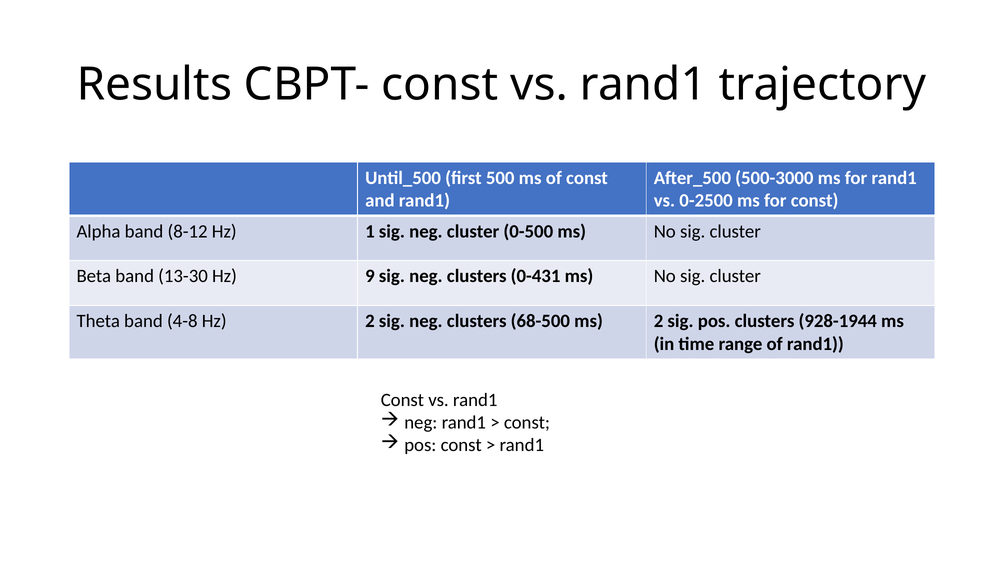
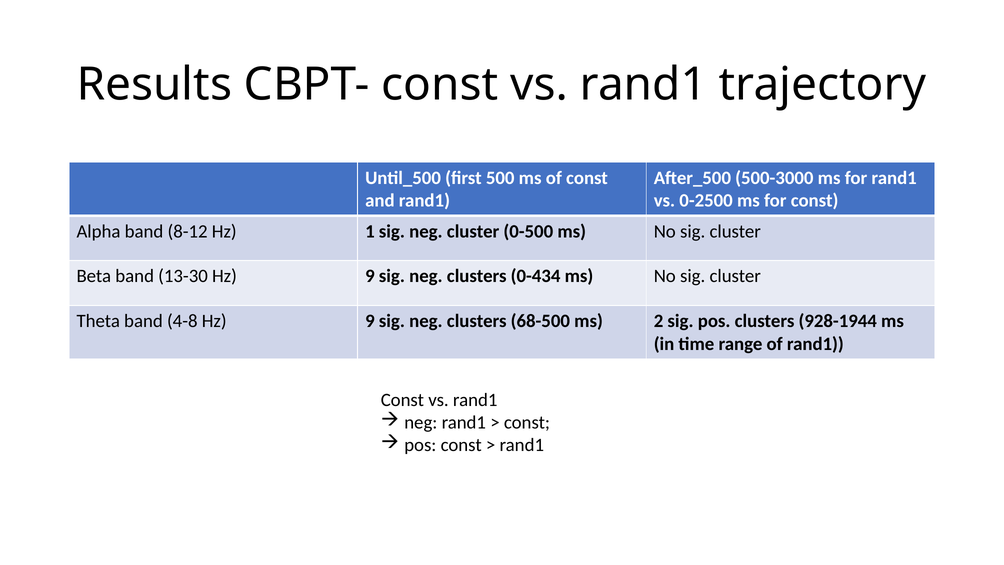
0-431: 0-431 -> 0-434 (536, 276)
4-8 Hz 2: 2 -> 9 (370, 321)
